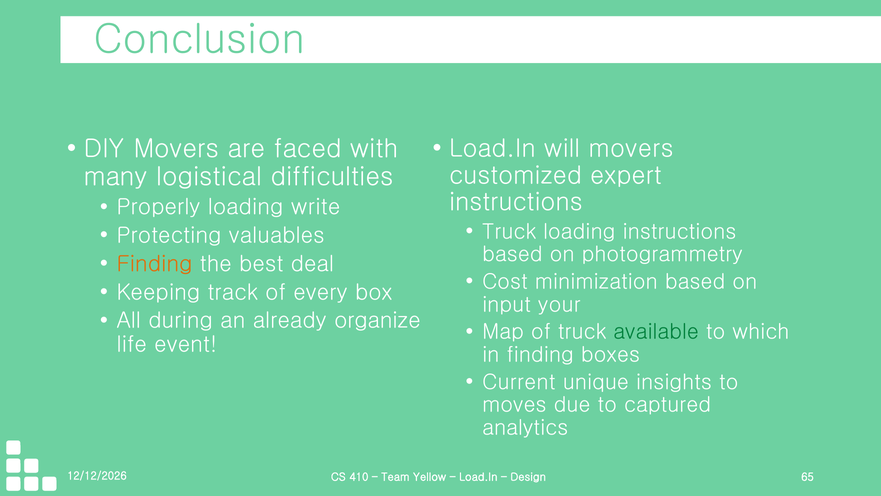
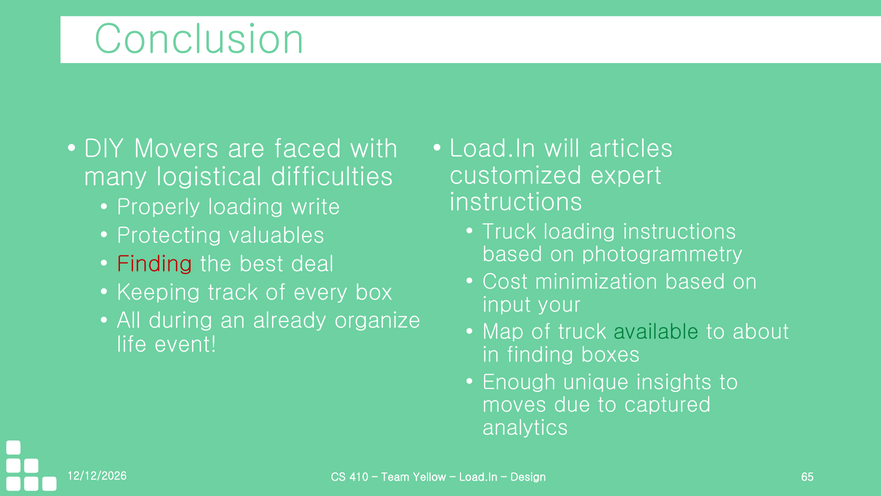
will movers: movers -> articles (631, 148)
Finding colour: orange -> red (155, 264)
which: which -> about (761, 332)
Current: Current -> Enough (519, 382)
